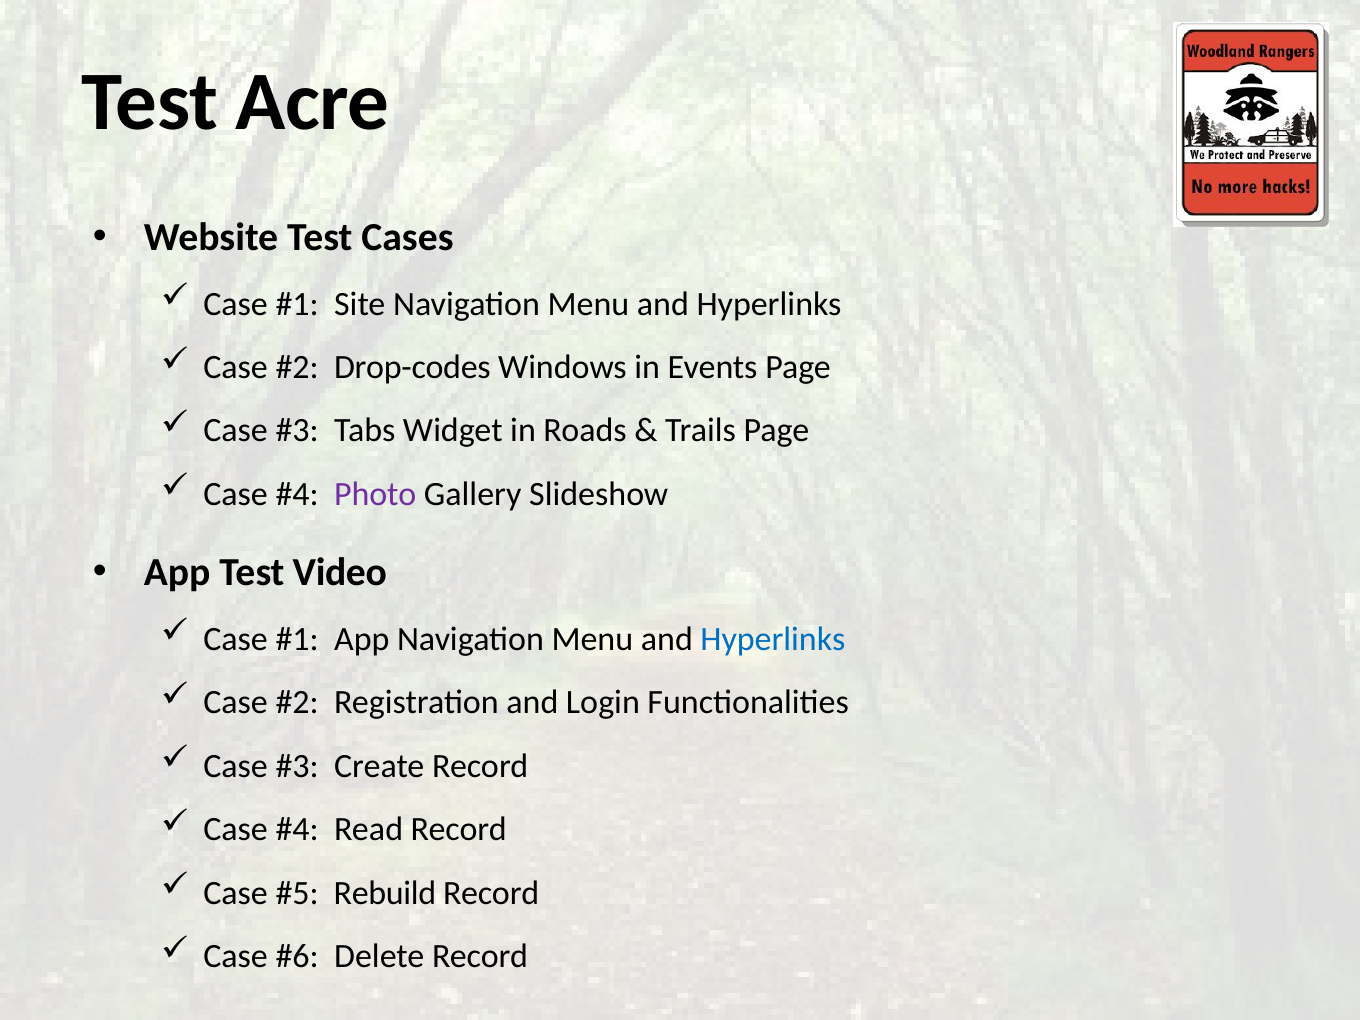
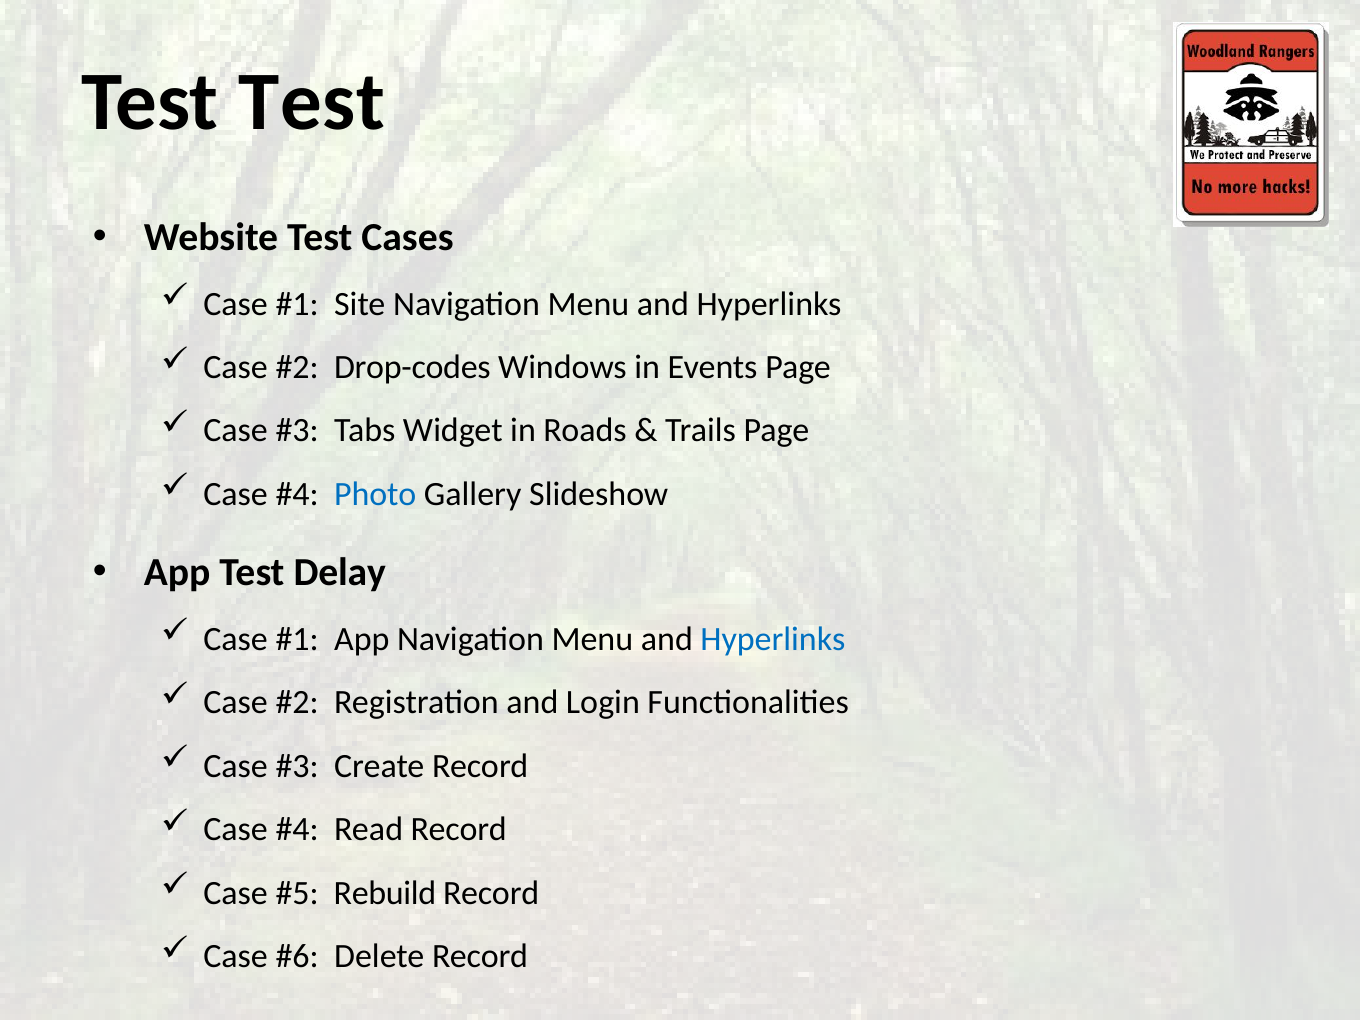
Test Acre: Acre -> Test (312, 102)
Photo colour: purple -> blue (375, 494)
Video: Video -> Delay (340, 573)
